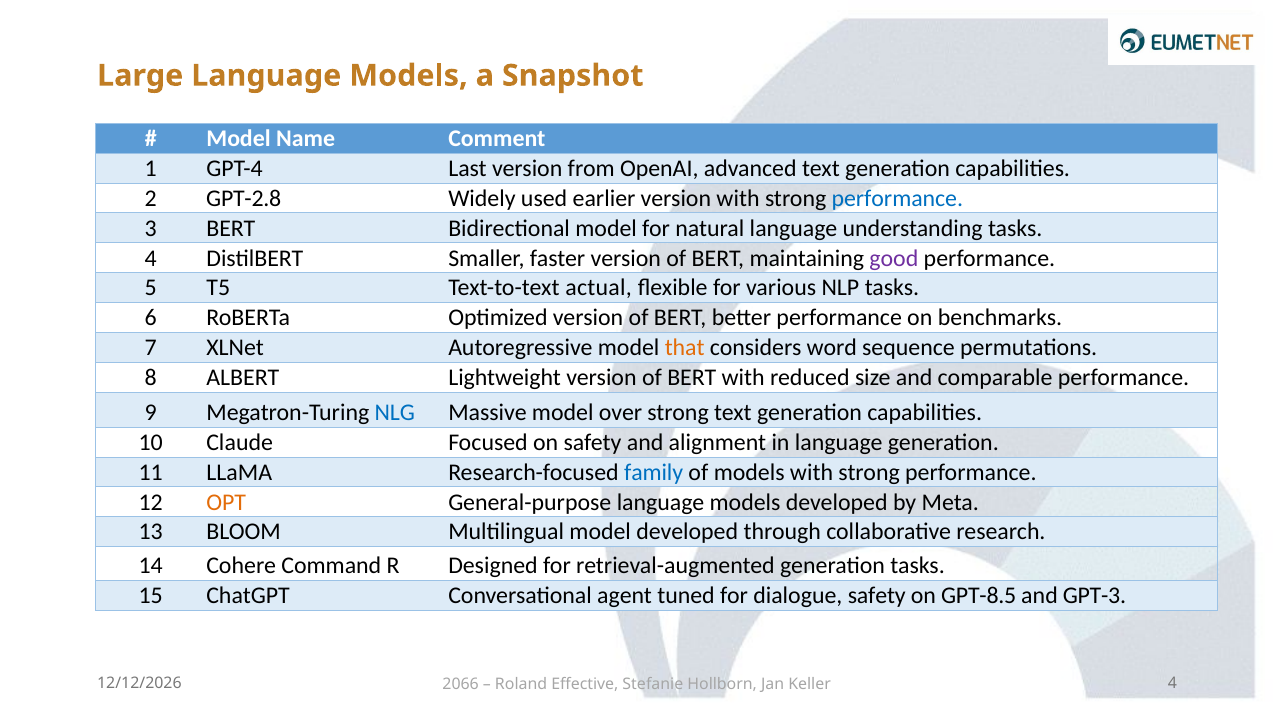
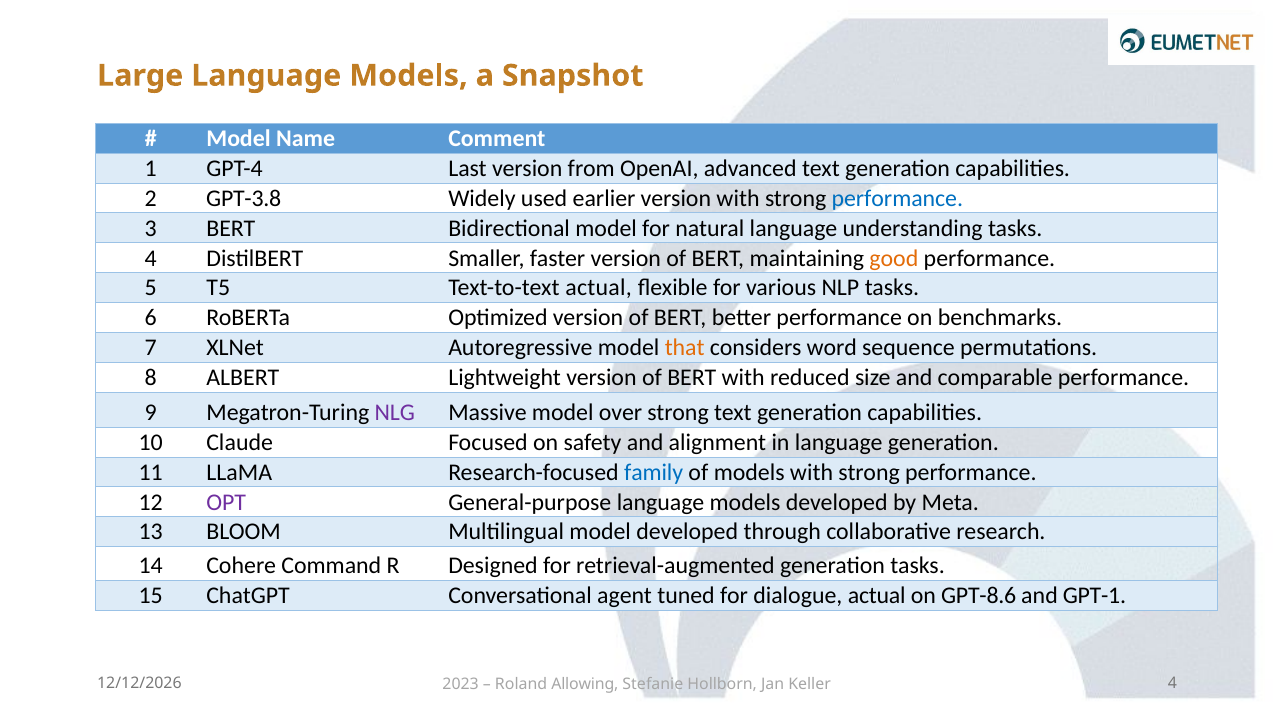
GPT-2.8: GPT-2.8 -> GPT-3.8 (244, 198)
good colour: purple -> orange (894, 258)
NLG colour: blue -> purple (395, 412)
OPT colour: orange -> purple (226, 502)
dialogue safety: safety -> actual (877, 595)
GPT-8.5: GPT-8.5 -> GPT-8.6 (979, 595)
GPT-3: GPT-3 -> GPT-1 (1094, 595)
2066: 2066 -> 2023 (461, 684)
Effective: Effective -> Allowing (585, 684)
